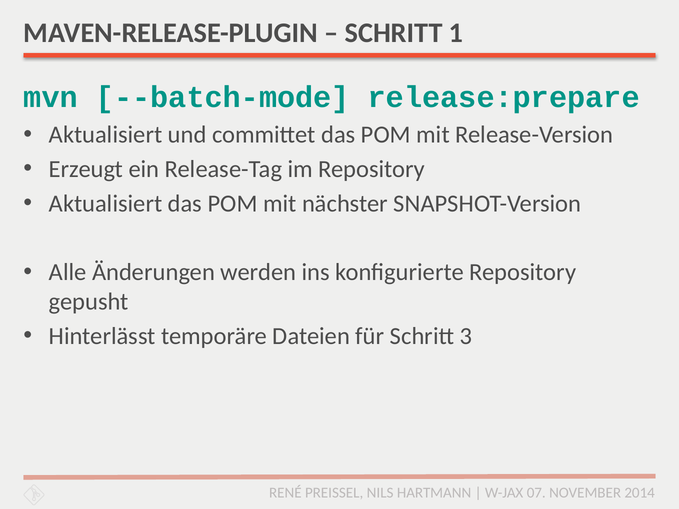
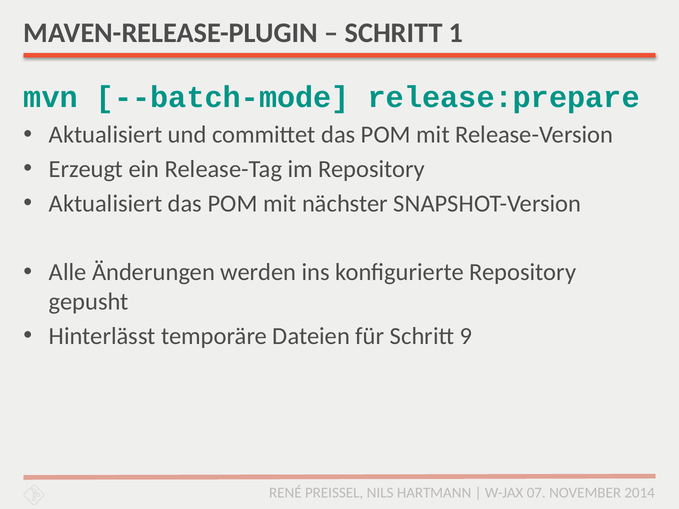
3: 3 -> 9 (466, 336)
